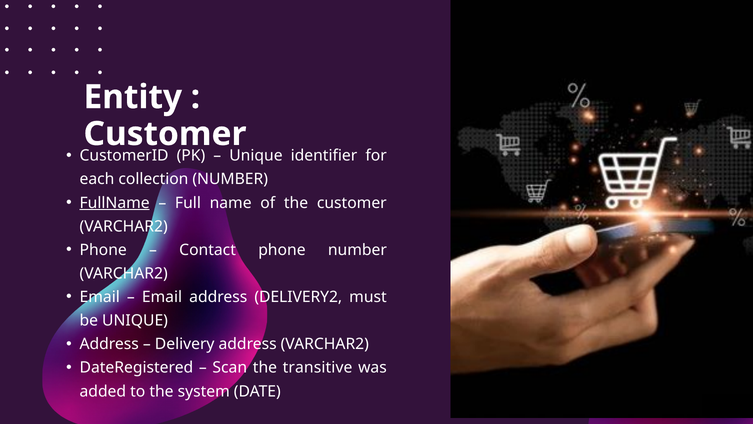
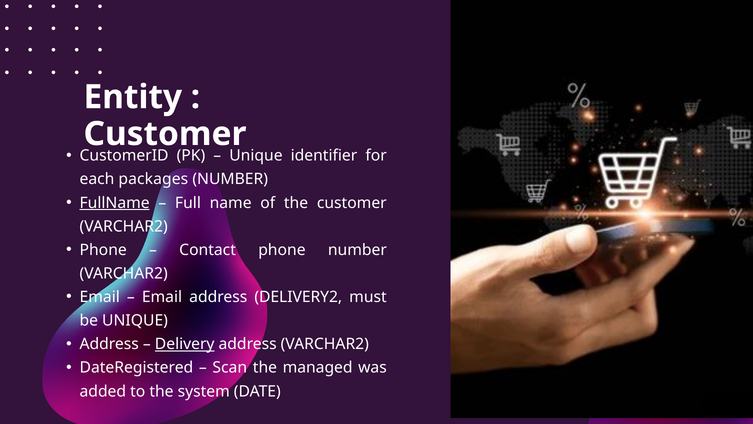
collection: collection -> packages (153, 179)
Delivery underline: none -> present (185, 344)
transitive: transitive -> managed (318, 367)
